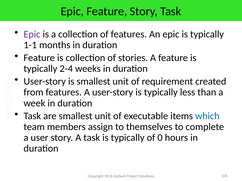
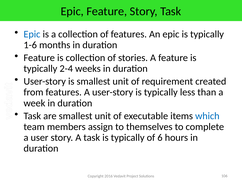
Epic colour: purple -> blue (32, 34)
1-1: 1-1 -> 1-6 (30, 45)
0: 0 -> 6 (160, 138)
